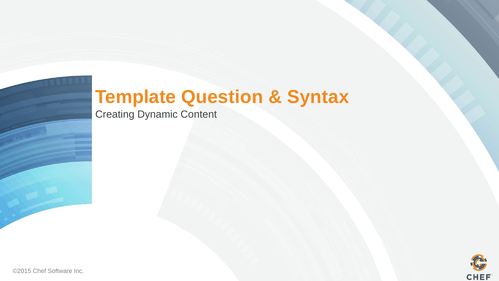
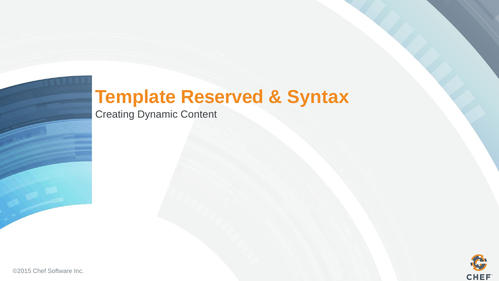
Question: Question -> Reserved (222, 97)
